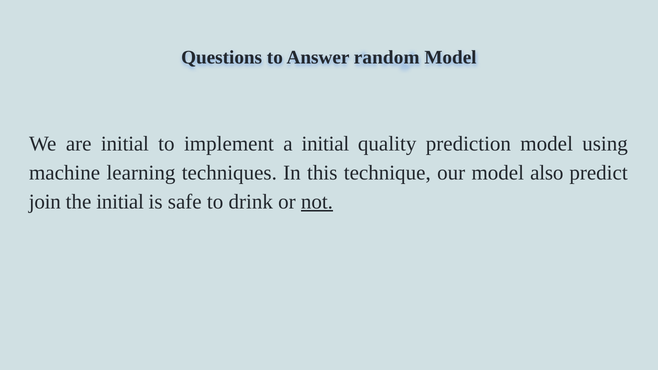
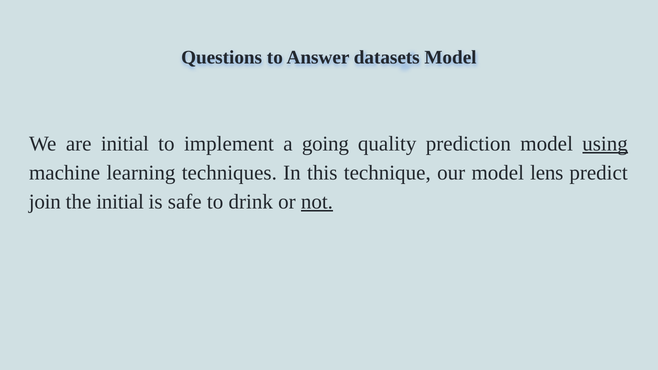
random: random -> datasets (387, 57)
a initial: initial -> going (325, 144)
using underline: none -> present (605, 144)
also: also -> lens (547, 173)
